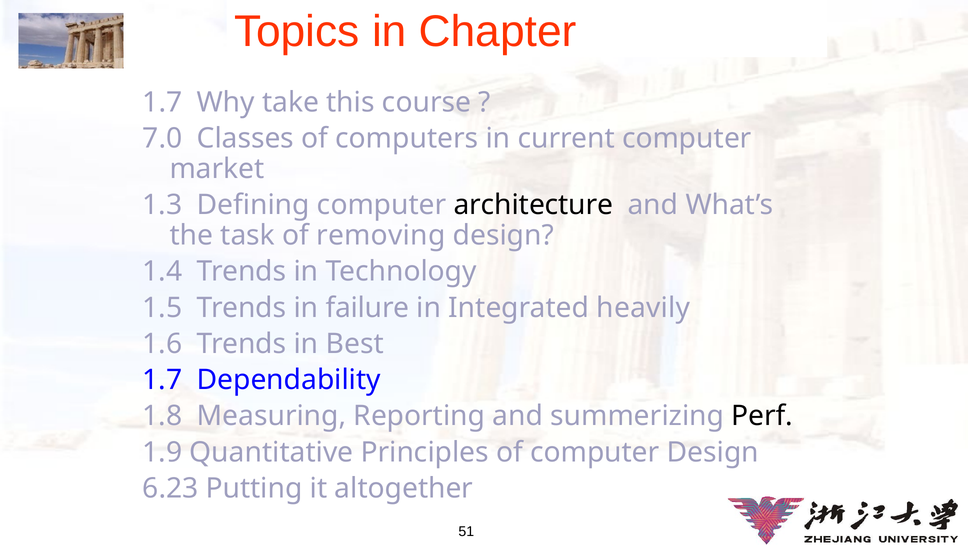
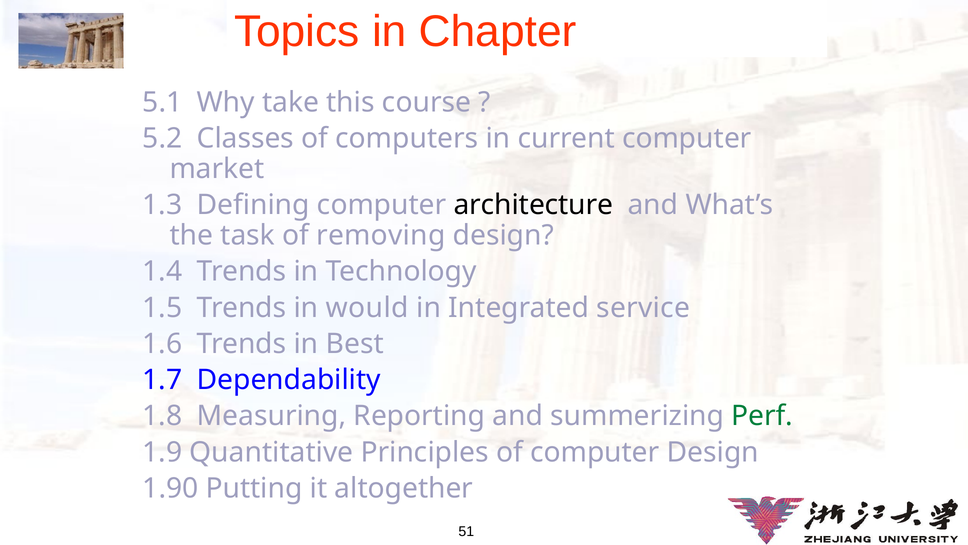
1.7: 1.7 -> 5.1 (162, 102)
7.0: 7.0 -> 5.2 (162, 138)
failure: failure -> would (367, 307)
heavily: heavily -> service (643, 307)
Perf colour: black -> green (762, 416)
6.23: 6.23 -> 1.90 (170, 488)
